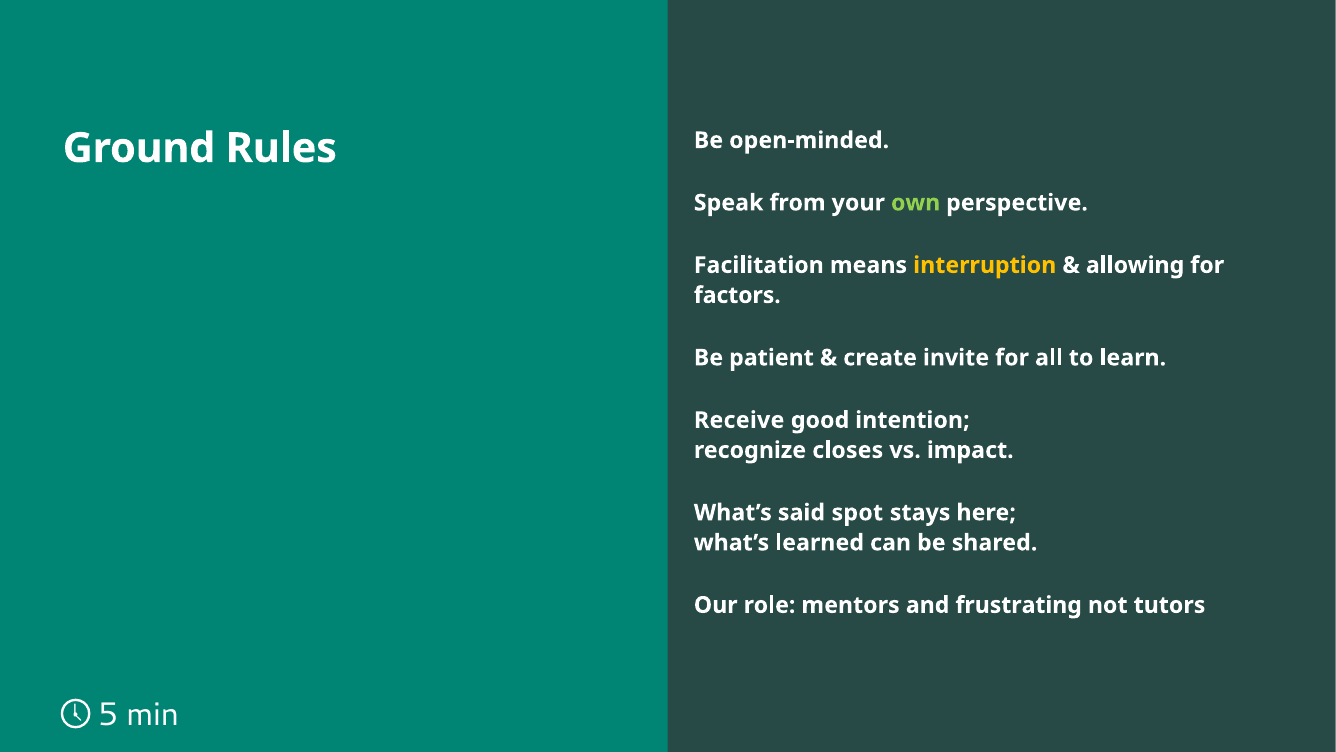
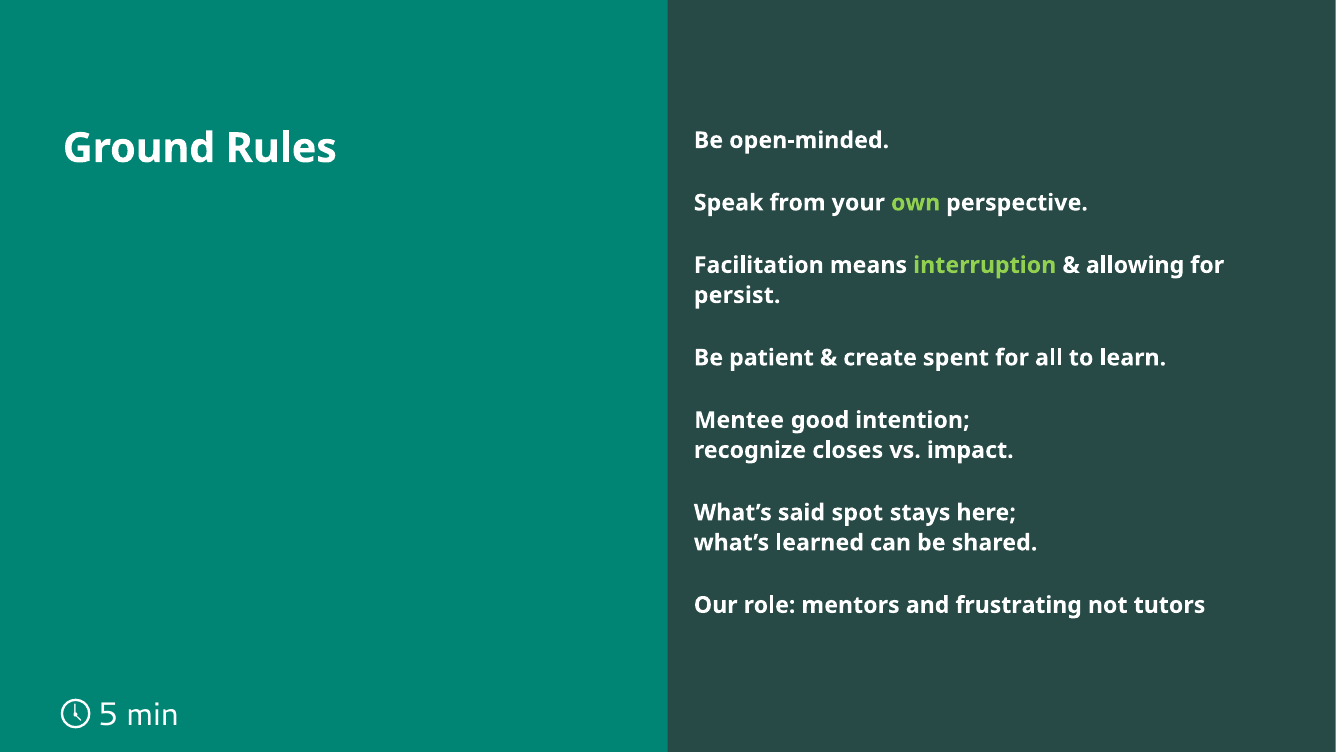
interruption colour: yellow -> light green (985, 265)
factors: factors -> persist (737, 295)
invite: invite -> spent (956, 358)
Receive: Receive -> Mentee (739, 420)
